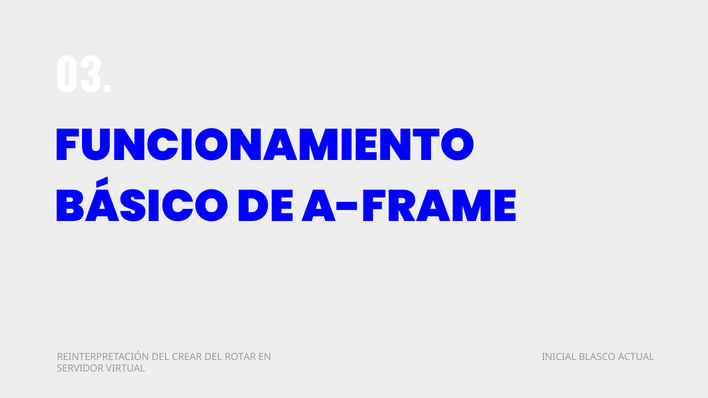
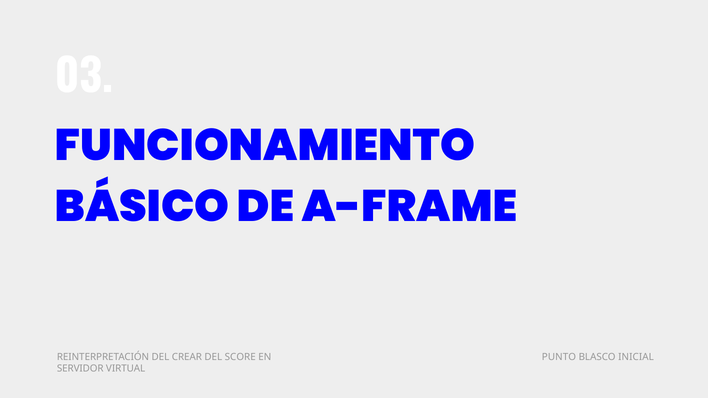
ROTAR: ROTAR -> SCORE (240, 357)
INICIAL: INICIAL -> PUNTO (559, 357)
ACTUAL: ACTUAL -> INICIAL (636, 357)
